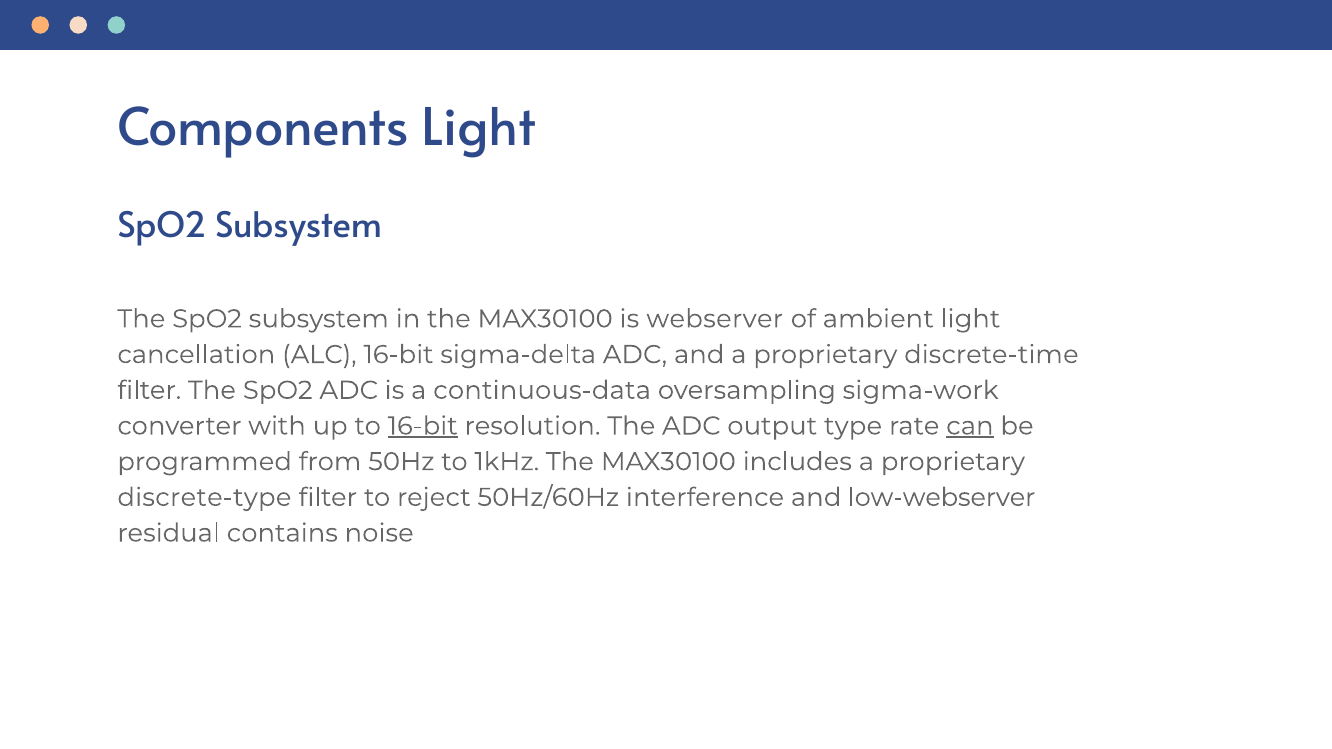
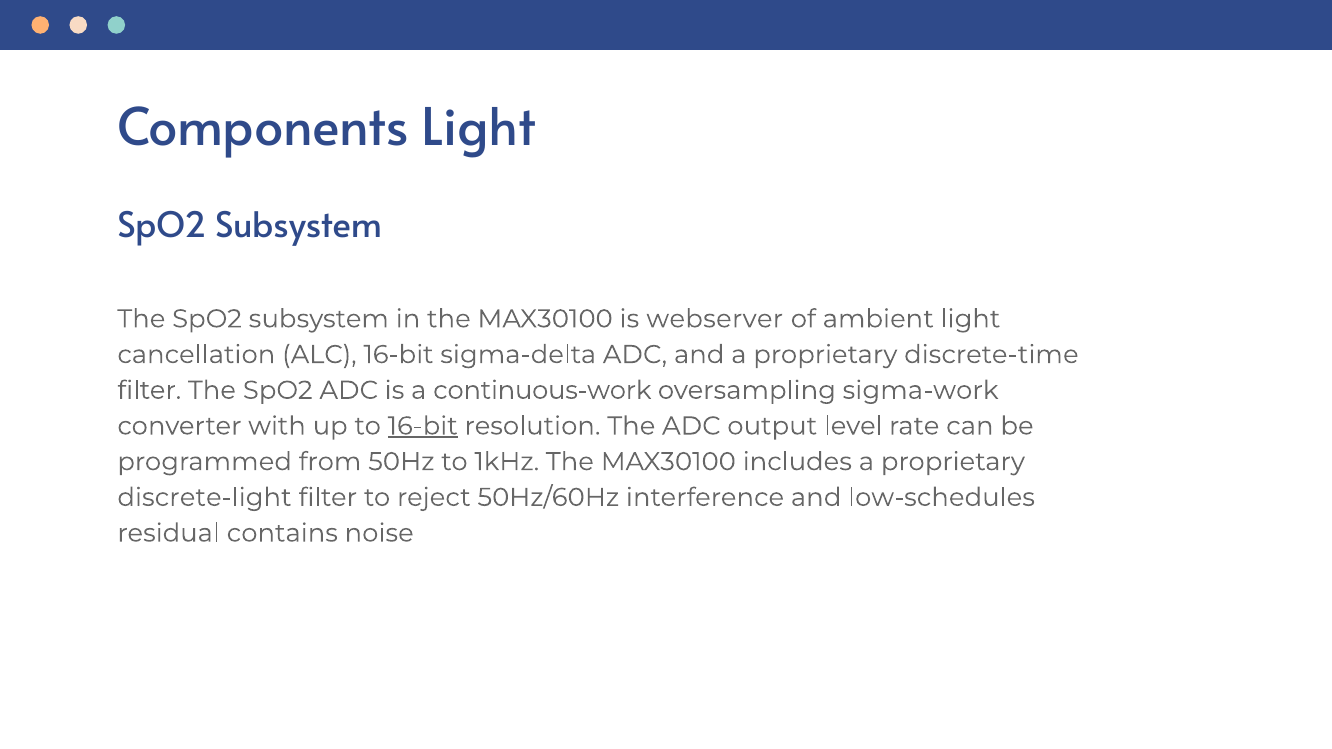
continuous-data: continuous-data -> continuous-work (542, 390)
type: type -> level (853, 426)
can underline: present -> none (970, 426)
discrete-type: discrete-type -> discrete-light (204, 498)
low-webserver: low-webserver -> low-schedules (942, 498)
